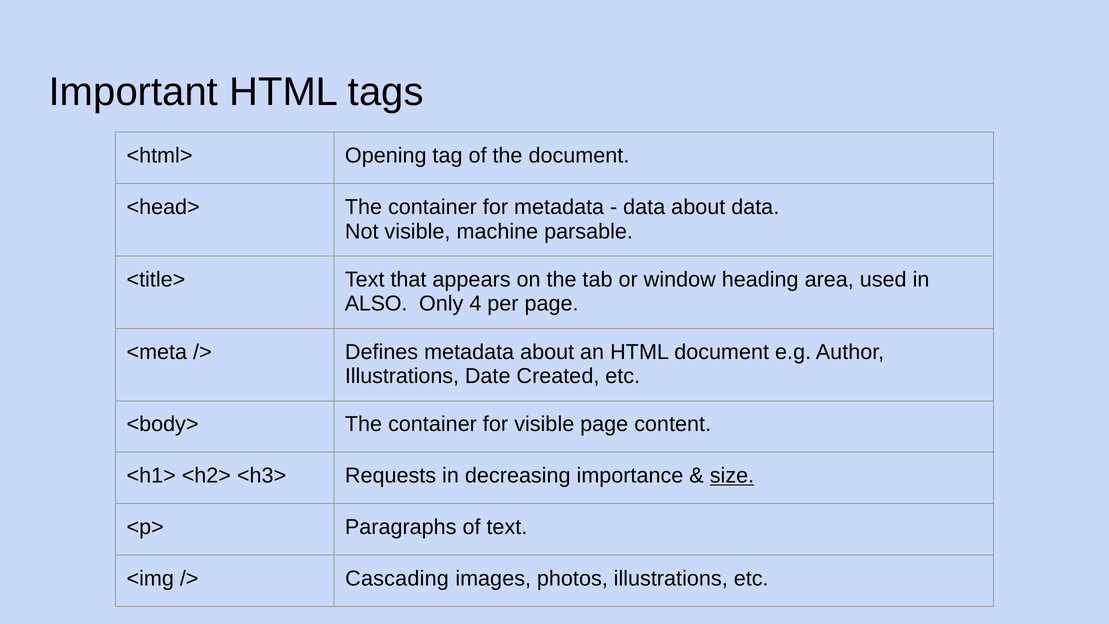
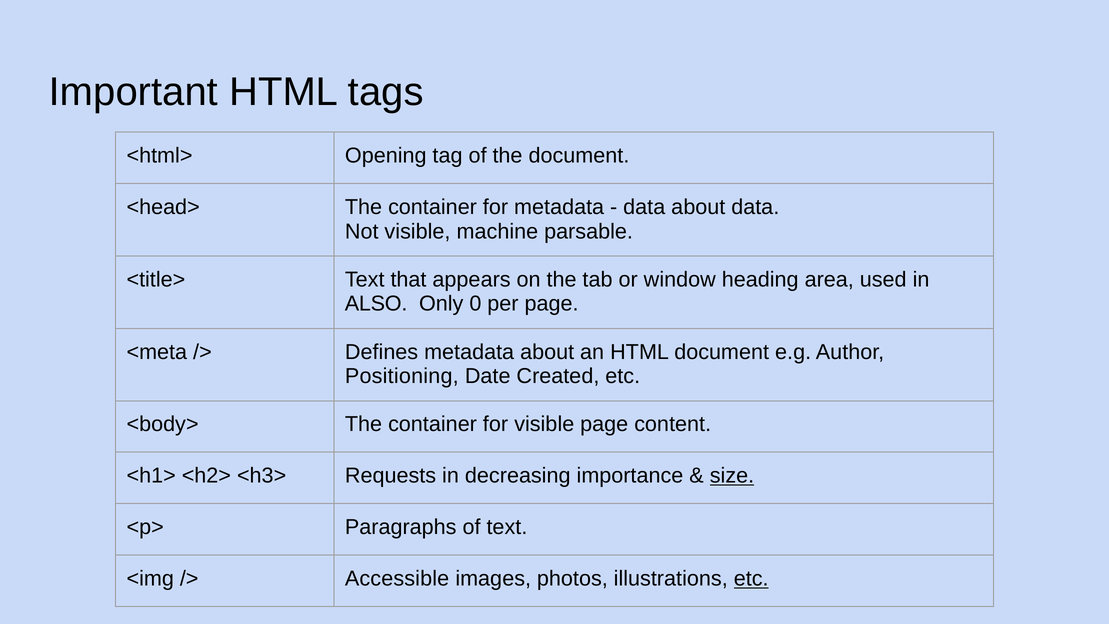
4: 4 -> 0 (475, 304)
Illustrations: Illustrations -> Positioning (402, 376)
Cascading: Cascading -> Accessible (397, 579)
etc underline: none -> present (751, 579)
